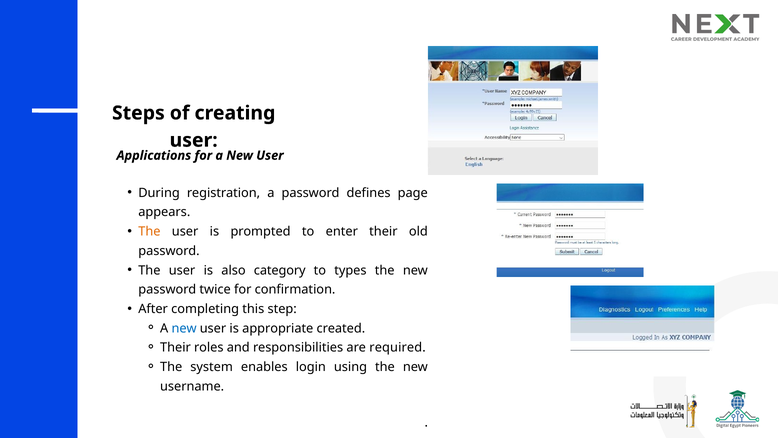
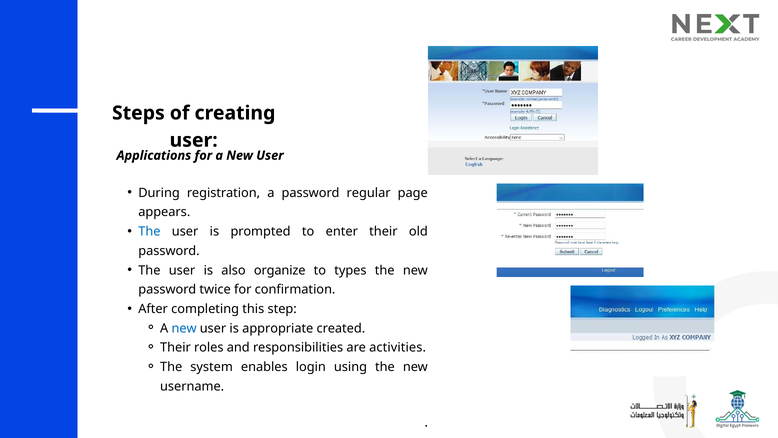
defines: defines -> regular (369, 193)
The colour: orange -> blue (149, 231)
category: category -> organize (280, 270)
required: required -> activities (398, 347)
